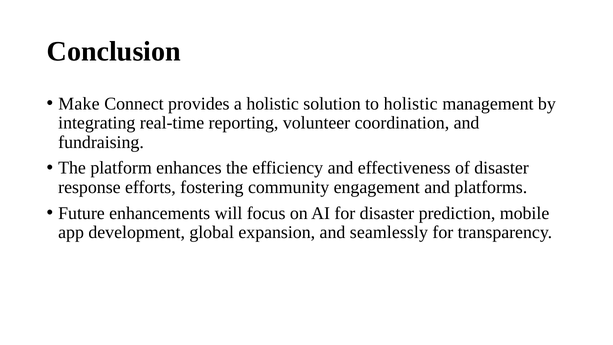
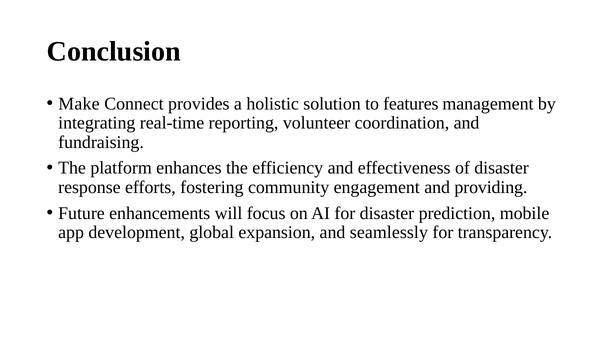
to holistic: holistic -> features (411, 104)
platforms: platforms -> providing (491, 187)
